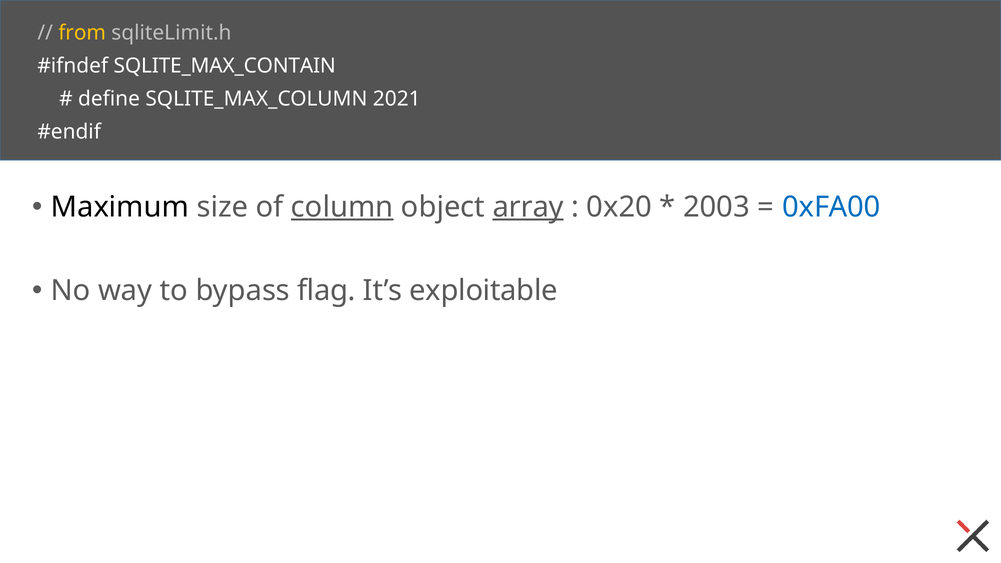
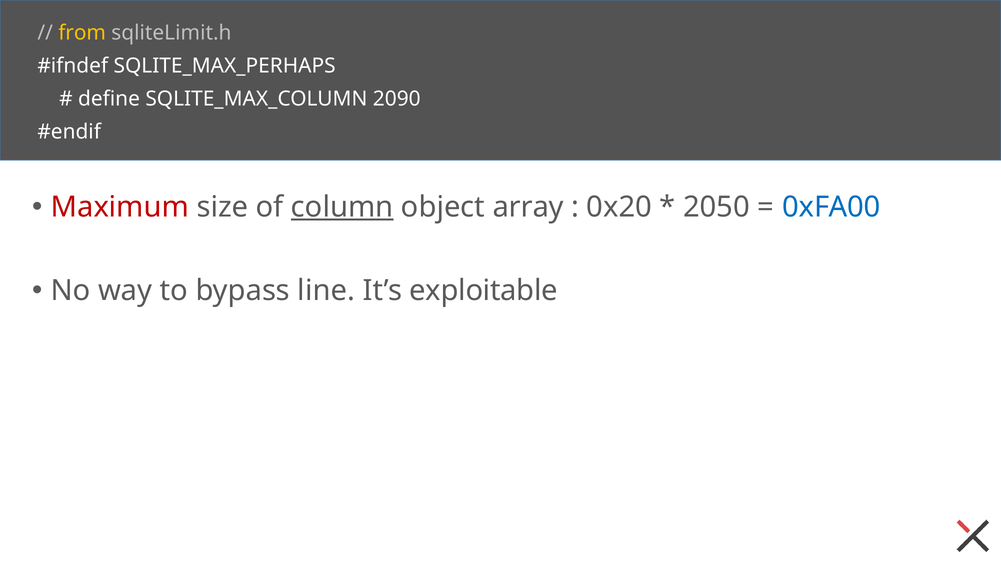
SQLITE_MAX_CONTAIN: SQLITE_MAX_CONTAIN -> SQLITE_MAX_PERHAPS (225, 66)
2021: 2021 -> 2090 (397, 99)
Maximum colour: black -> red (120, 207)
array underline: present -> none (528, 207)
2003: 2003 -> 2050 (716, 207)
flag: flag -> line (326, 291)
